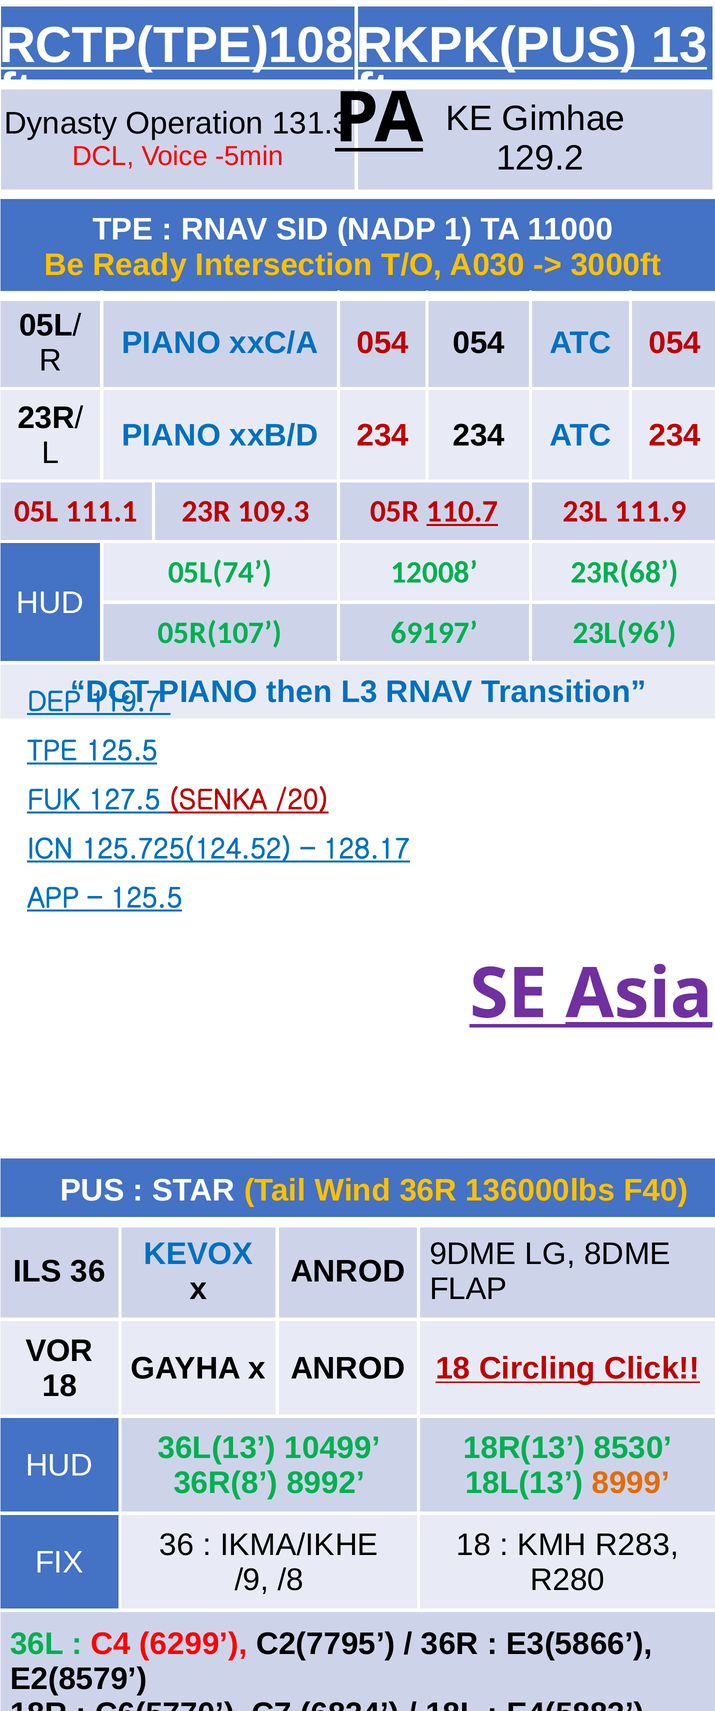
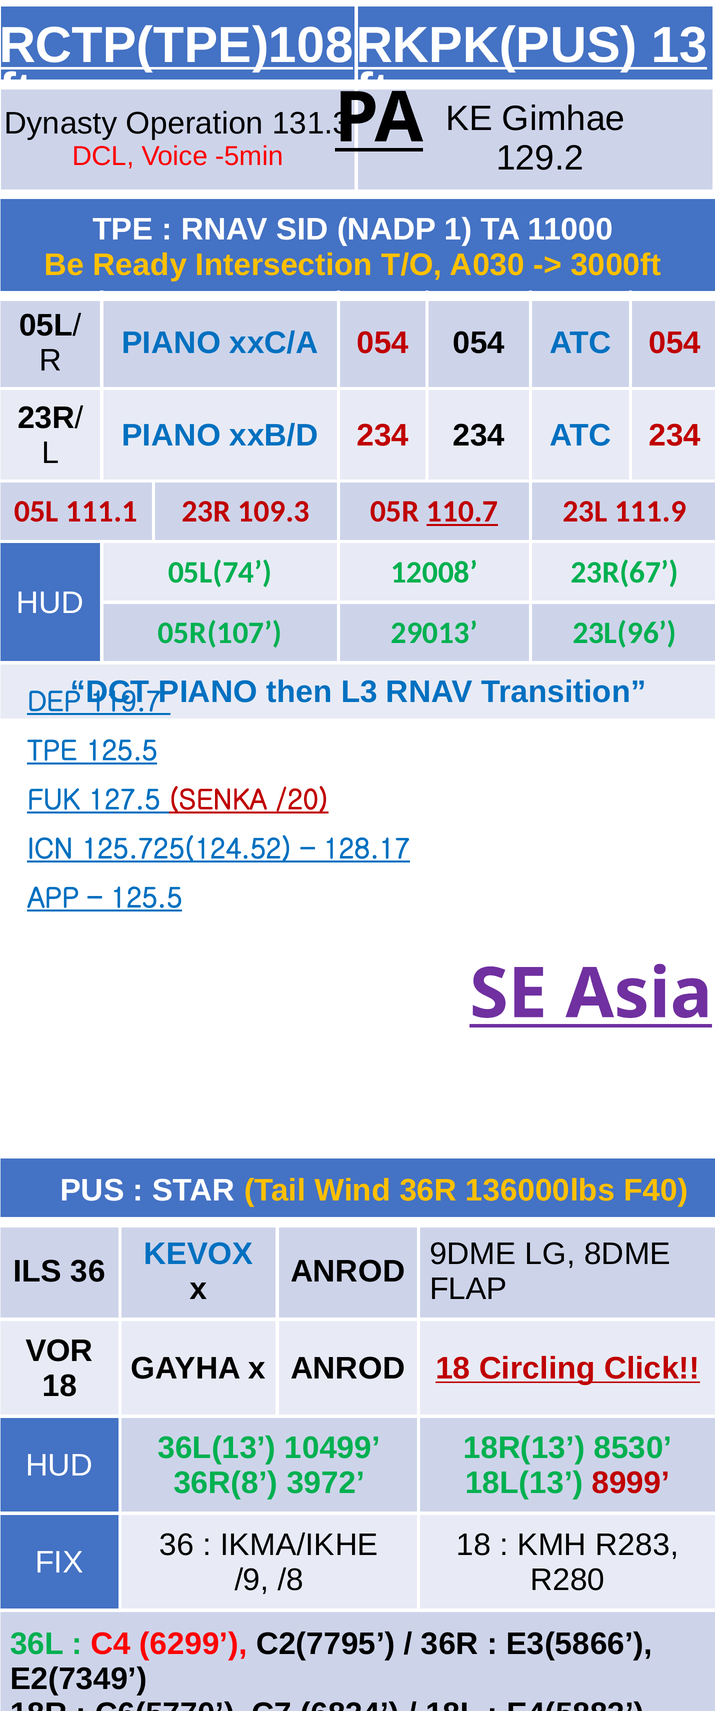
23R(68: 23R(68 -> 23R(67 (625, 572)
69197: 69197 -> 29013 (434, 633)
Asia underline: present -> none (639, 994)
8992: 8992 -> 3972 (326, 1483)
8999 colour: orange -> red (631, 1483)
E2(8579: E2(8579 -> E2(7349 (79, 1679)
